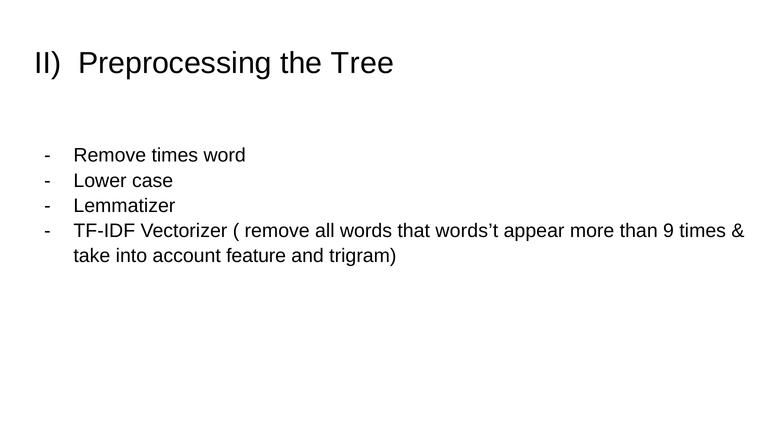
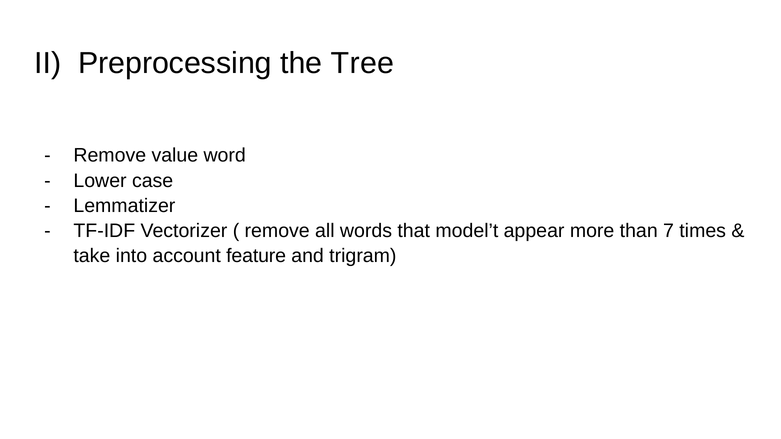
Remove times: times -> value (175, 156)
words’t: words’t -> model’t (467, 231)
9: 9 -> 7 (669, 231)
